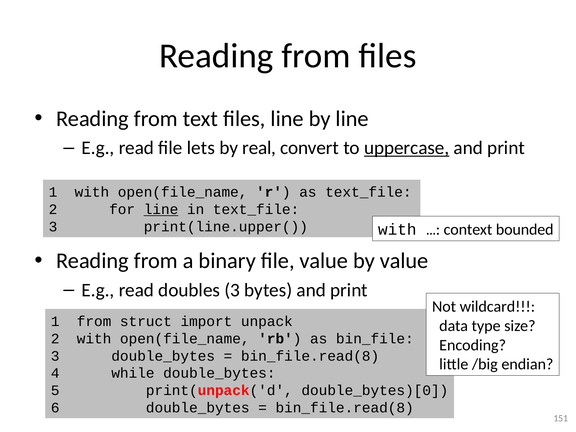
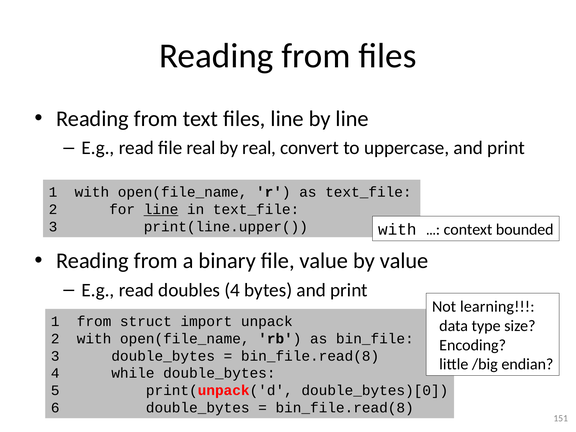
file lets: lets -> real (201, 148)
uppercase underline: present -> none (407, 148)
doubles 3: 3 -> 4 (232, 290)
wildcard: wildcard -> learning (497, 307)
